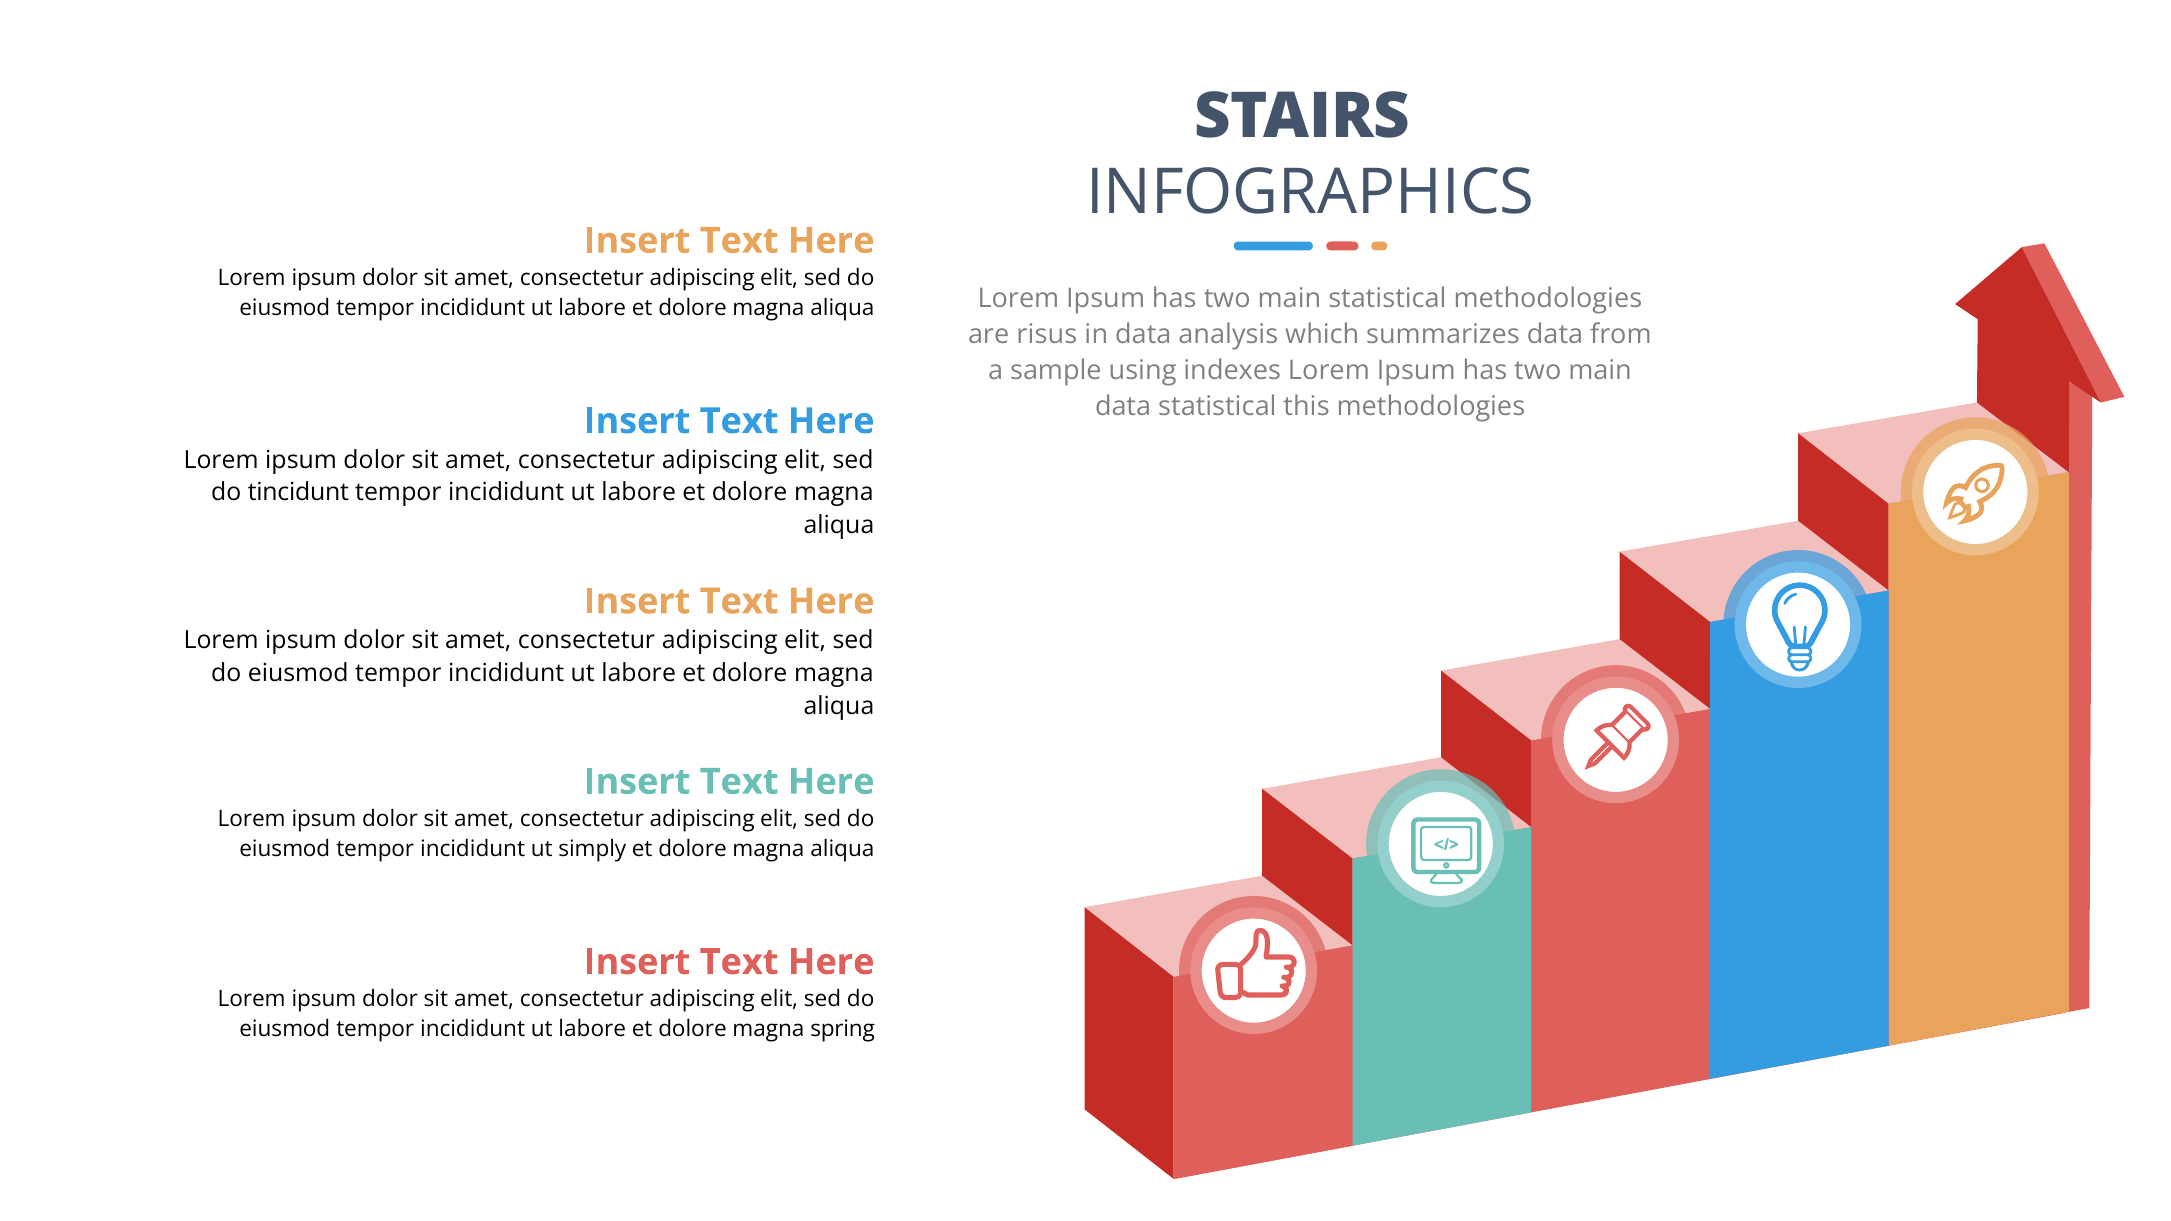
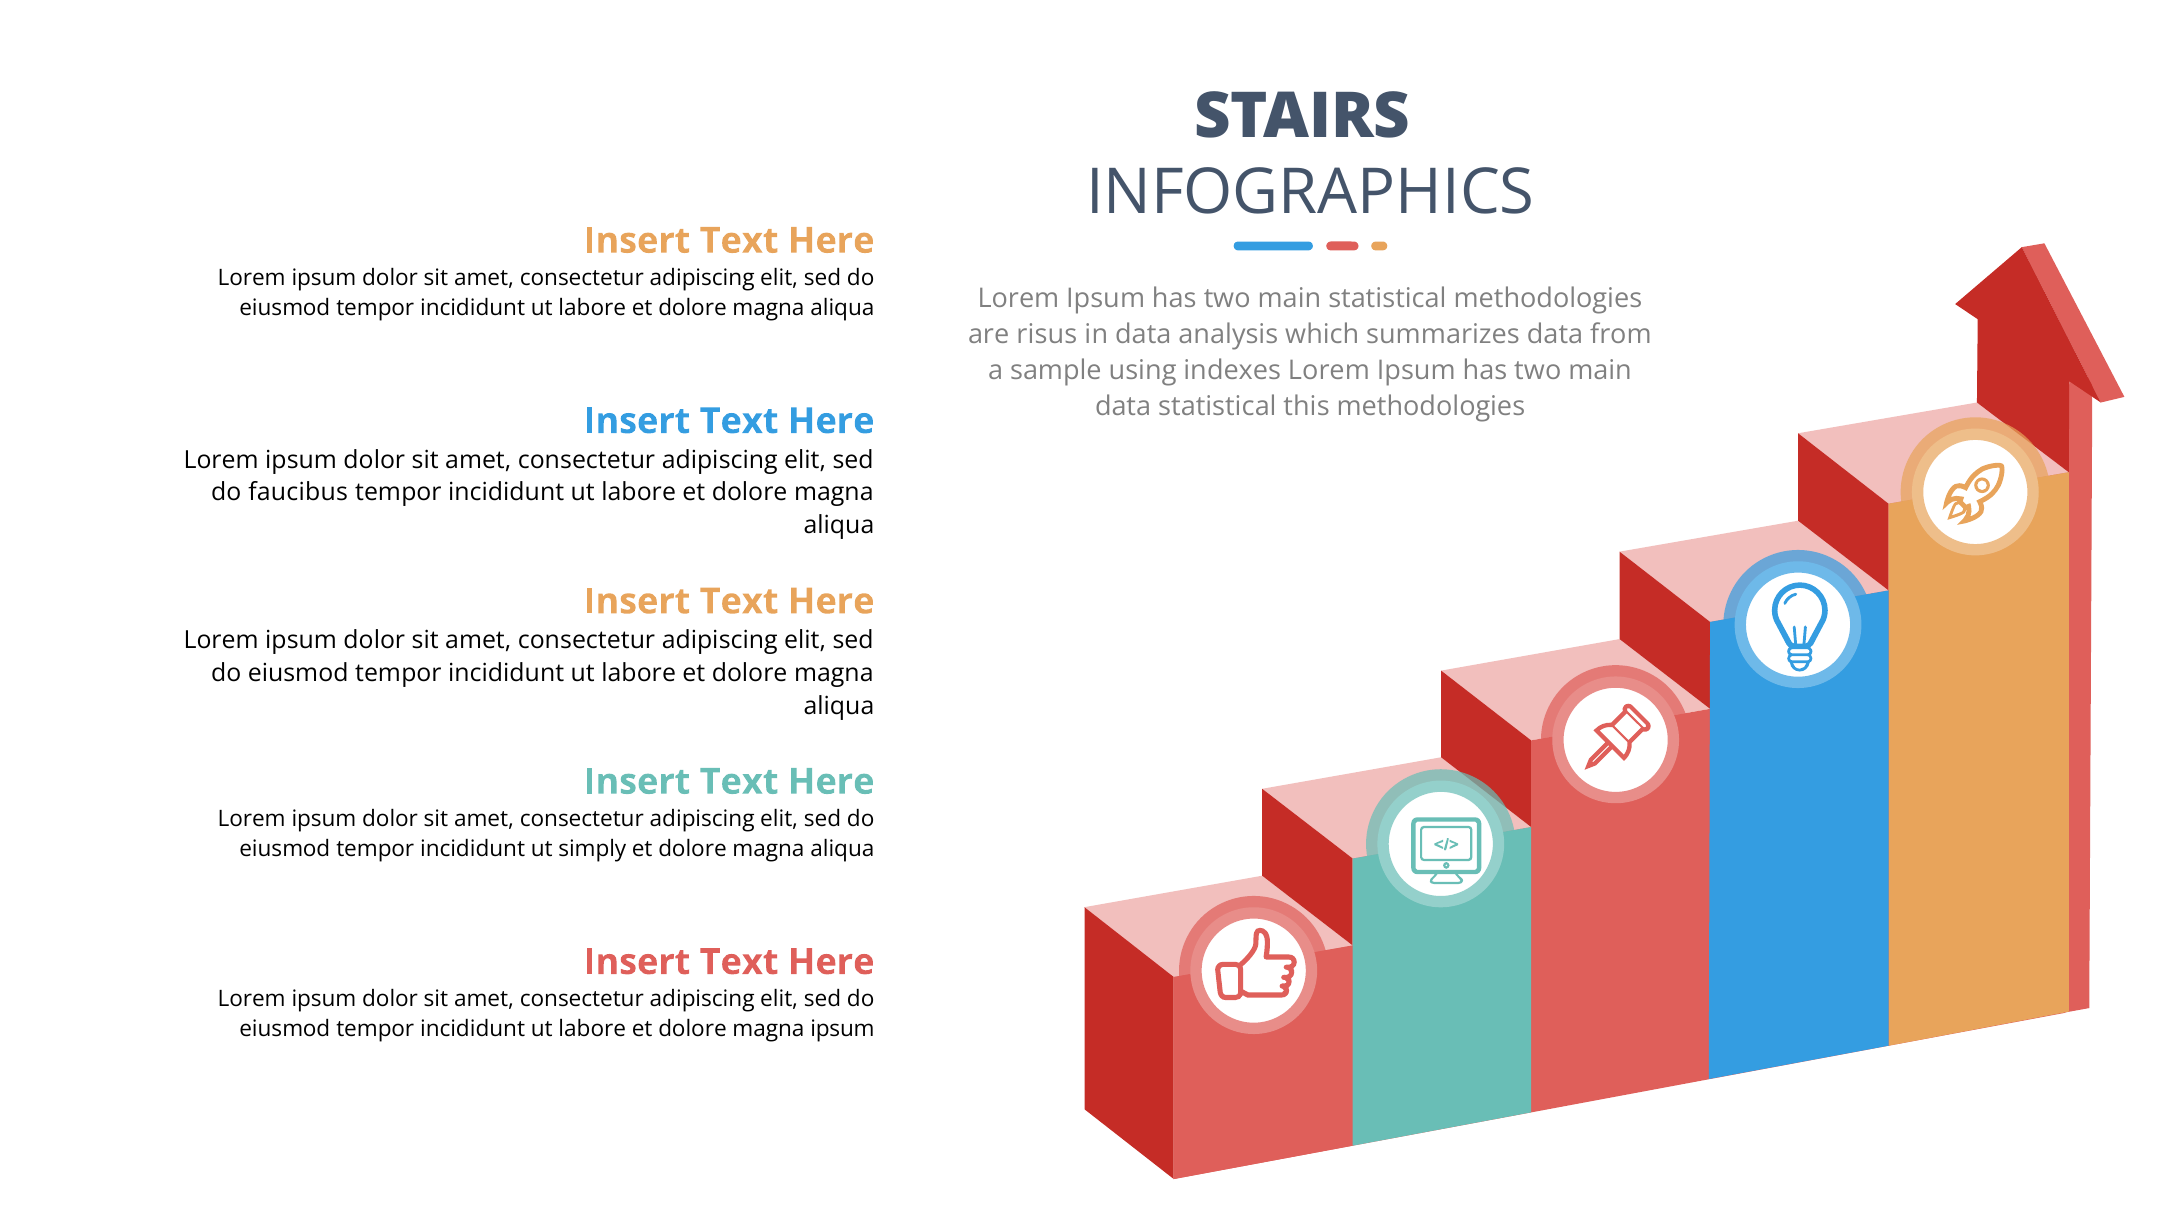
tincidunt: tincidunt -> faucibus (298, 493)
magna spring: spring -> ipsum (843, 1029)
